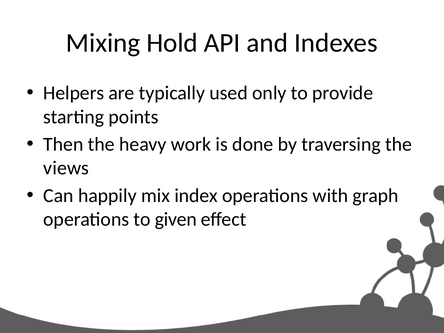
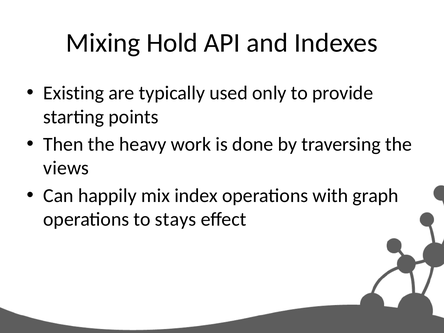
Helpers: Helpers -> Existing (74, 93)
given: given -> stays (176, 219)
